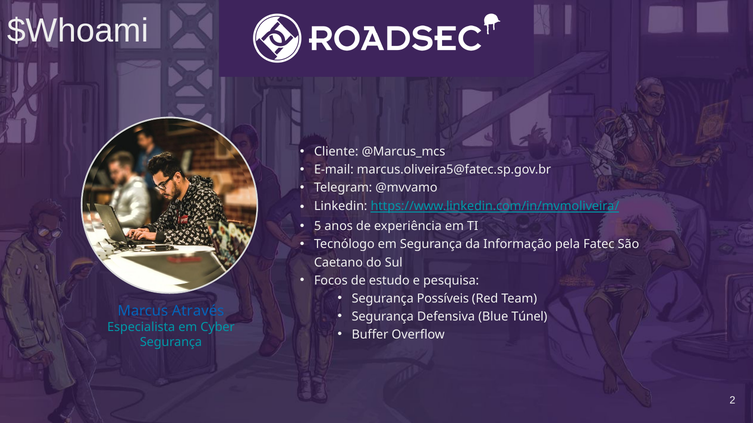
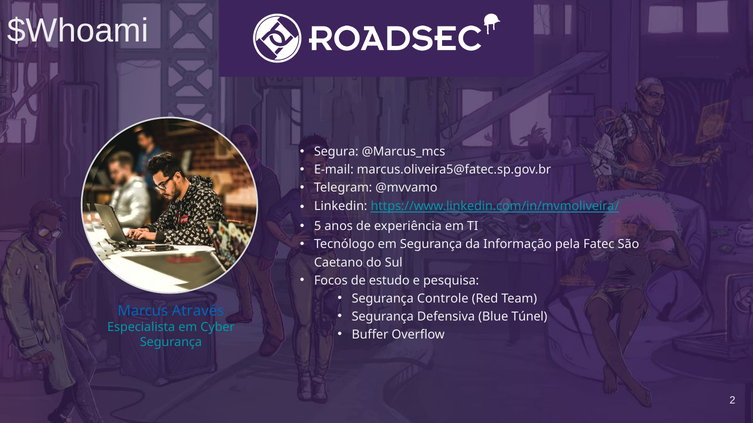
Cliente: Cliente -> Segura (336, 152)
Possíveis: Possíveis -> Controle (443, 299)
